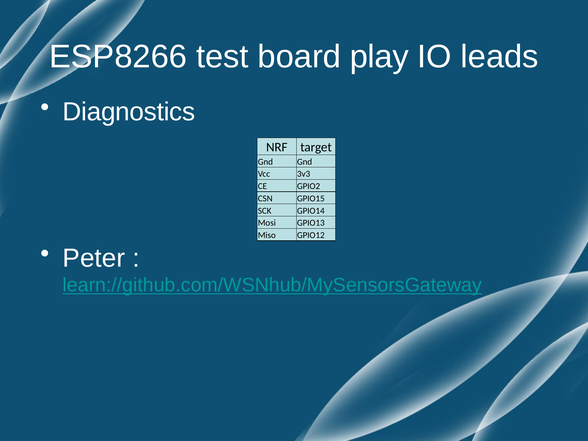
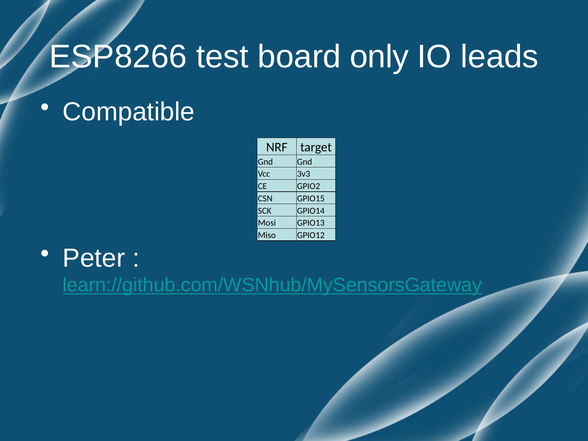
play: play -> only (379, 57)
Diagnostics: Diagnostics -> Compatible (129, 112)
